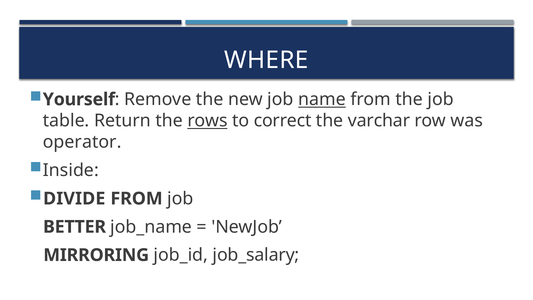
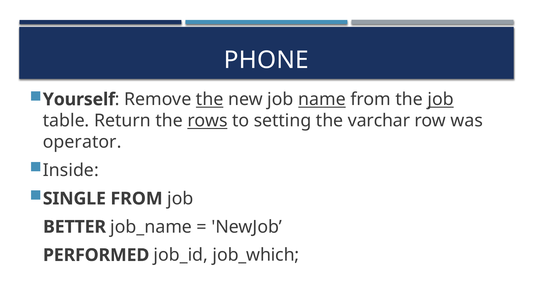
WHERE: WHERE -> PHONE (266, 60)
the underline: none -> present (210, 99)
job underline: none -> present (441, 99)
correct: correct -> setting (283, 121)
DIVIDE: DIVIDE -> SINGLE (74, 198)
MIRRORING: MIRRORING -> PERFORMED (96, 255)
job_salary: job_salary -> job_which (256, 255)
